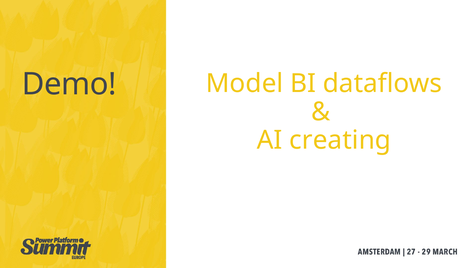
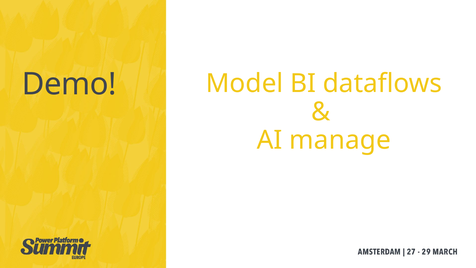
creating: creating -> manage (340, 140)
